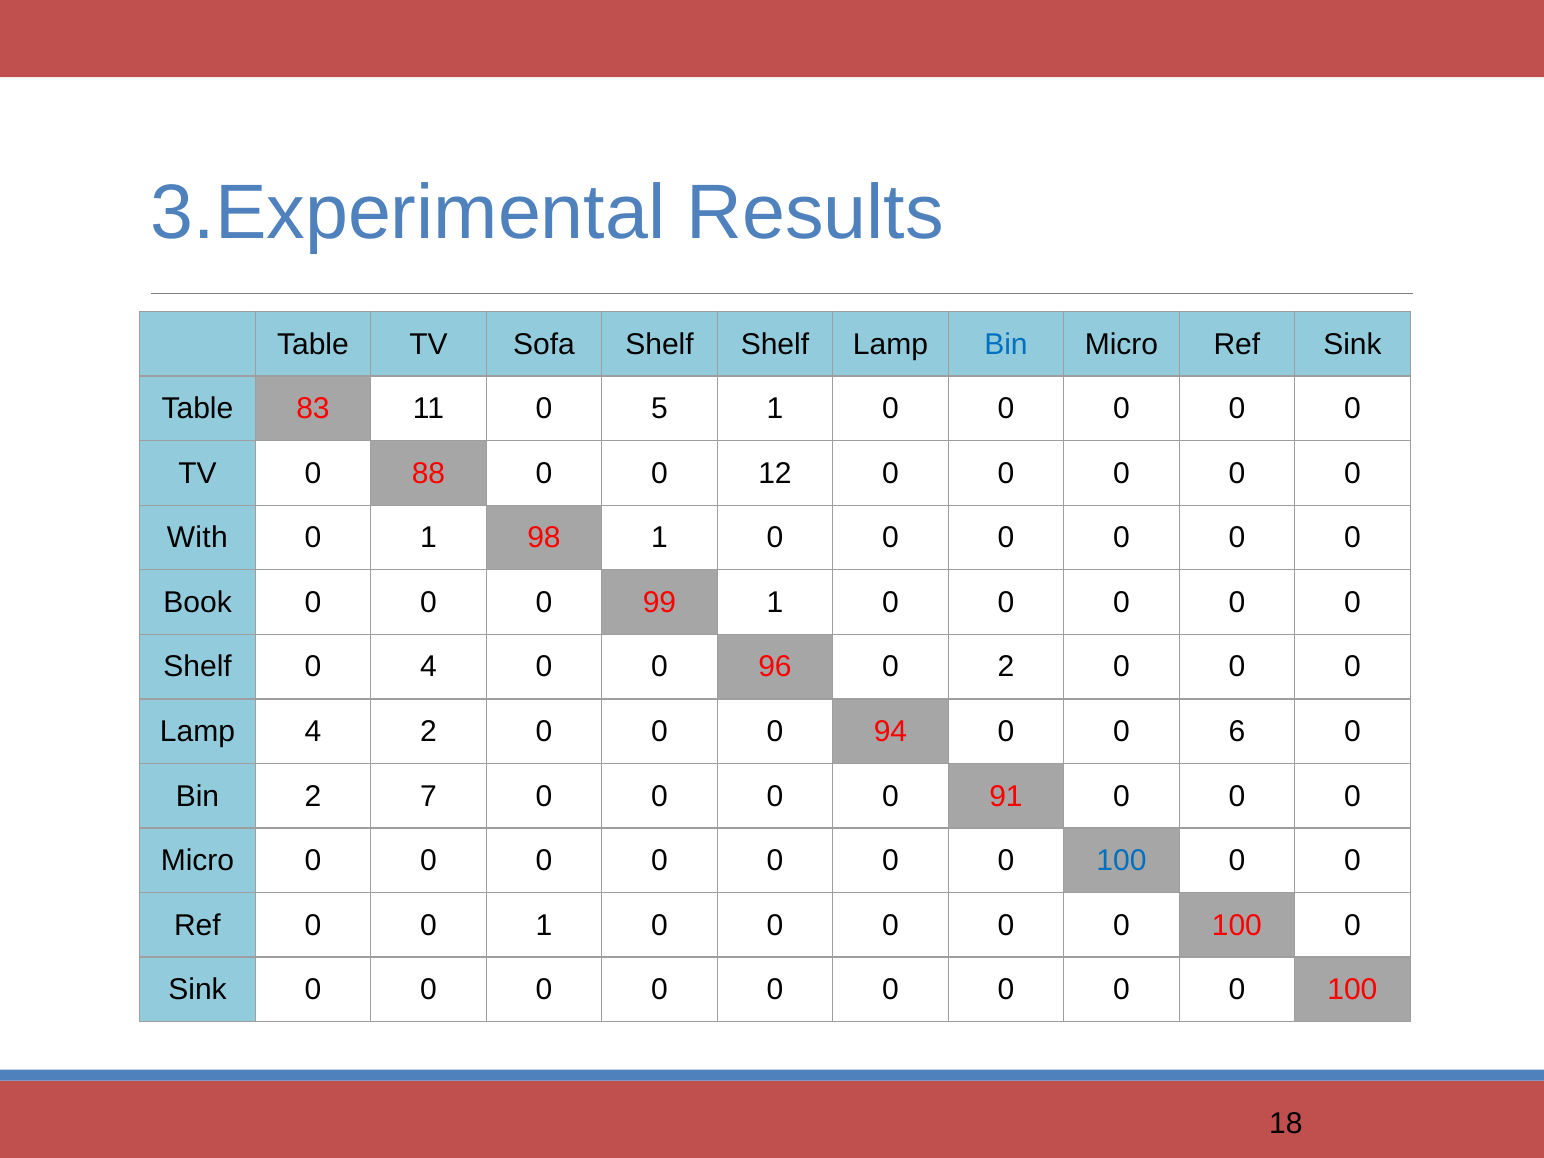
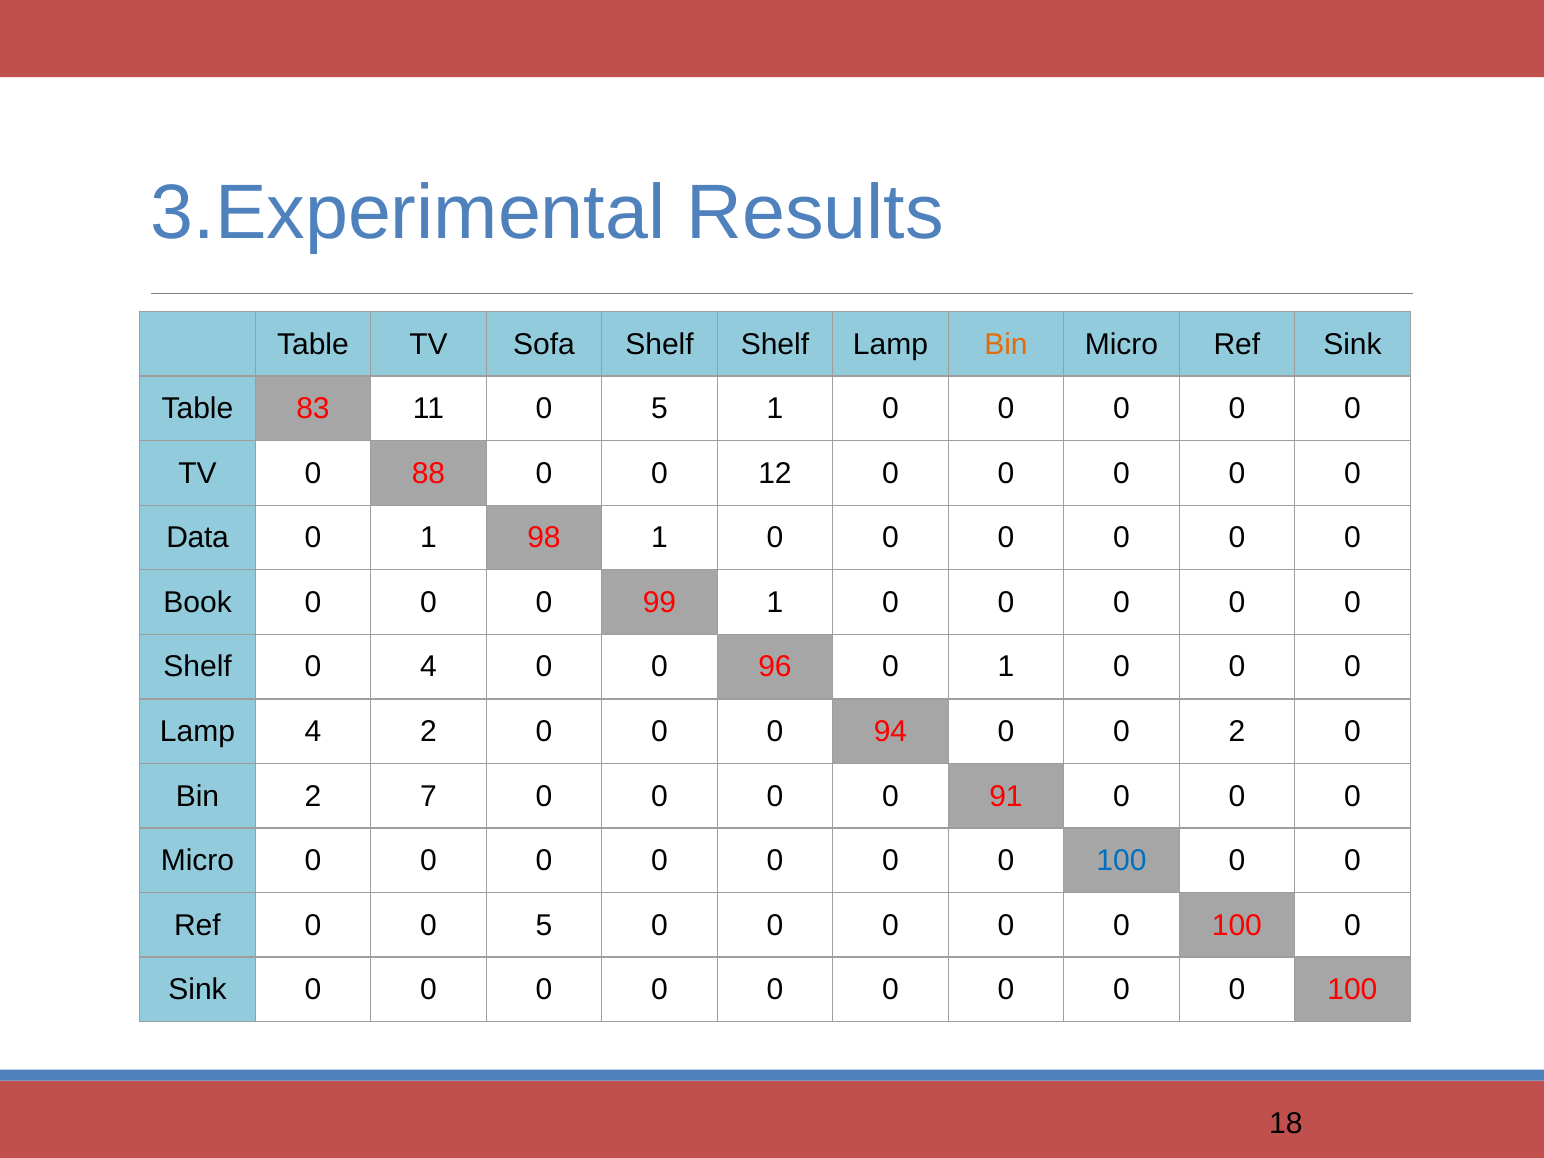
Bin colour: blue -> orange (1006, 344)
With: With -> Data (198, 538)
96 0 2: 2 -> 1 (1006, 667)
0 6: 6 -> 2 (1237, 732)
0 0 1: 1 -> 5 (544, 925)
